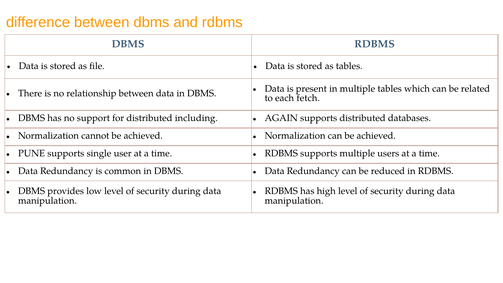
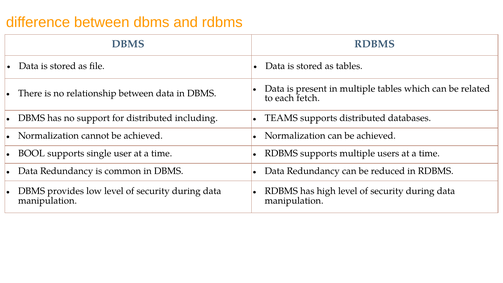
AGAIN: AGAIN -> TEAMS (281, 118)
PUNE: PUNE -> BOOL (32, 153)
